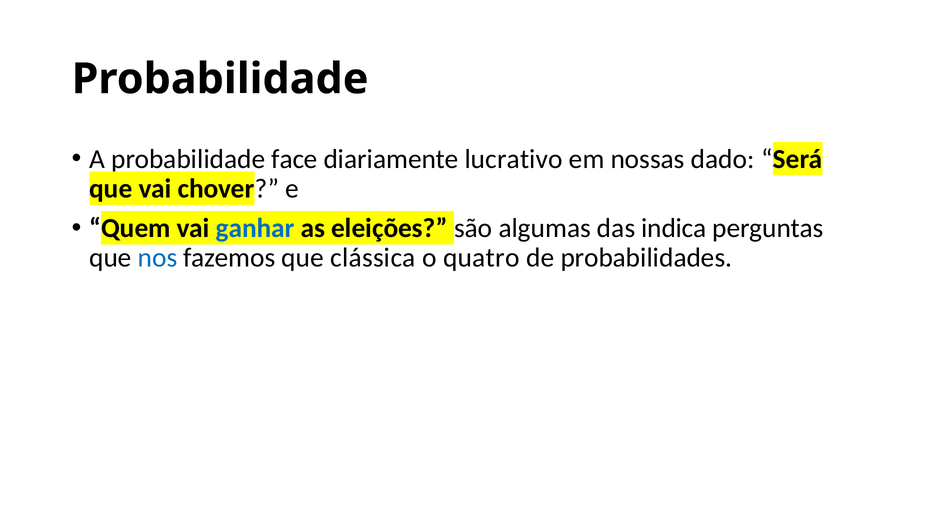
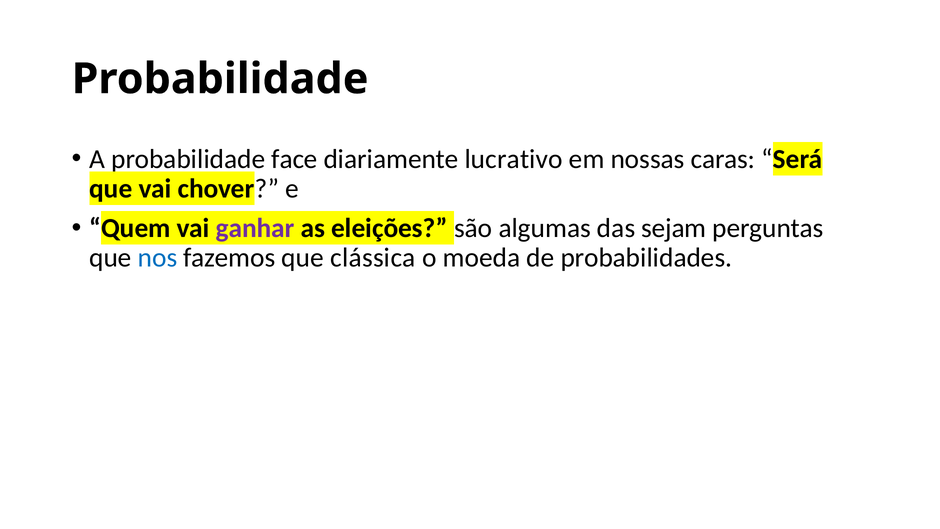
dado: dado -> caras (723, 159)
ganhar colour: blue -> purple (255, 228)
indica: indica -> sejam (674, 228)
quatro: quatro -> moeda (482, 258)
